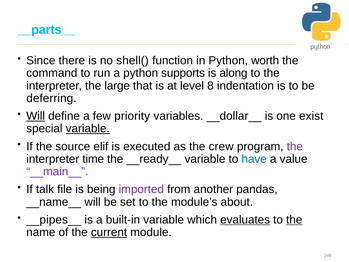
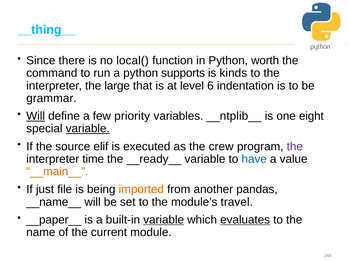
__parts__: __parts__ -> __thing__ (46, 30)
shell(: shell( -> local( (133, 61)
along: along -> kinds (233, 73)
8: 8 -> 6 (210, 86)
deferring: deferring -> grammar (51, 98)
__dollar__: __dollar__ -> __ntplib__ (234, 116)
exist: exist -> eight (311, 116)
__main__ colour: purple -> orange (57, 171)
talk: talk -> just (45, 189)
imported colour: purple -> orange (141, 189)
about: about -> travel (237, 202)
__pipes__: __pipes__ -> __paper__ (54, 220)
variable underline: none -> present (164, 220)
the underline: present -> none (294, 220)
current underline: present -> none (109, 232)
